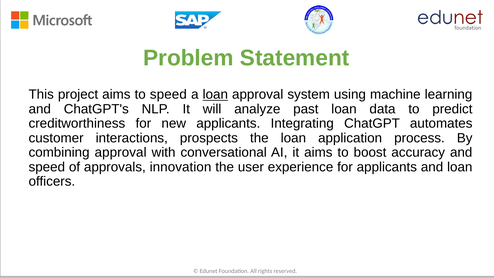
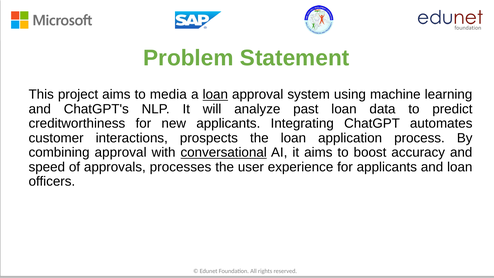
to speed: speed -> media (168, 95)
conversational underline: none -> present (224, 152)
innovation: innovation -> processes (181, 167)
